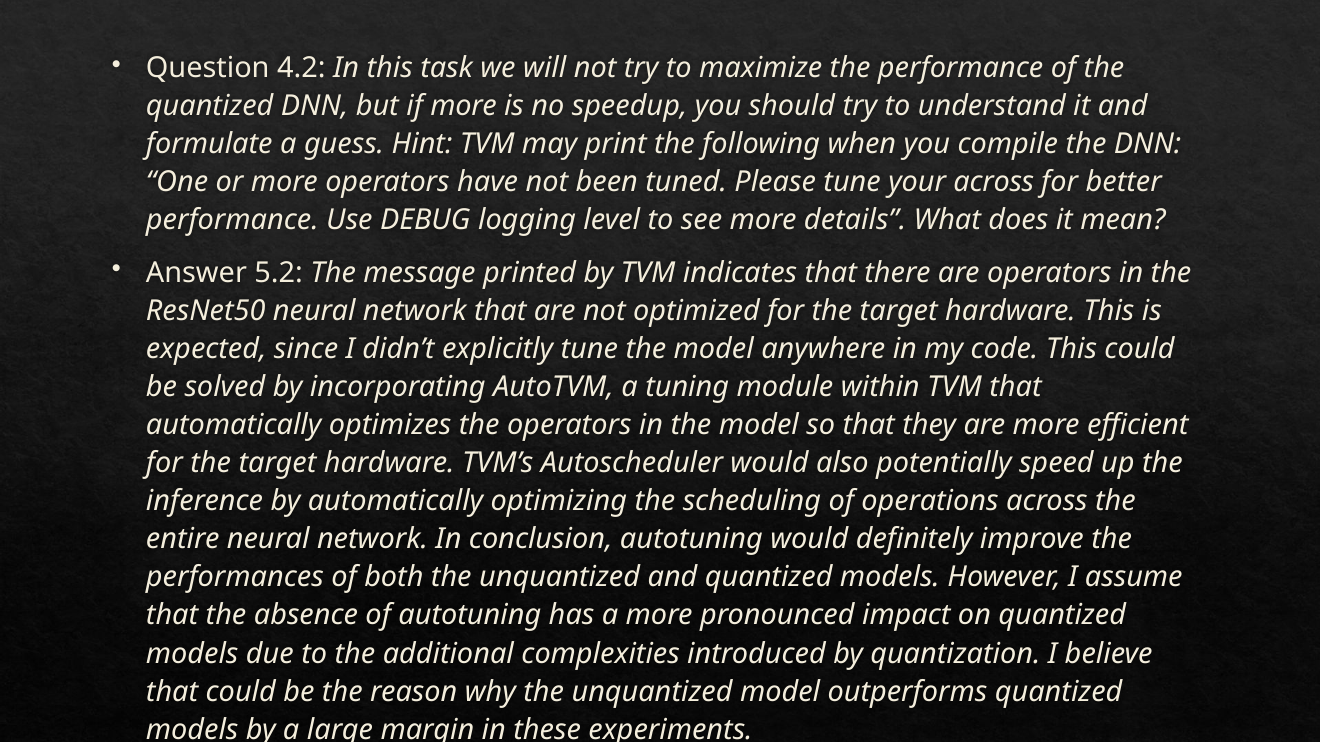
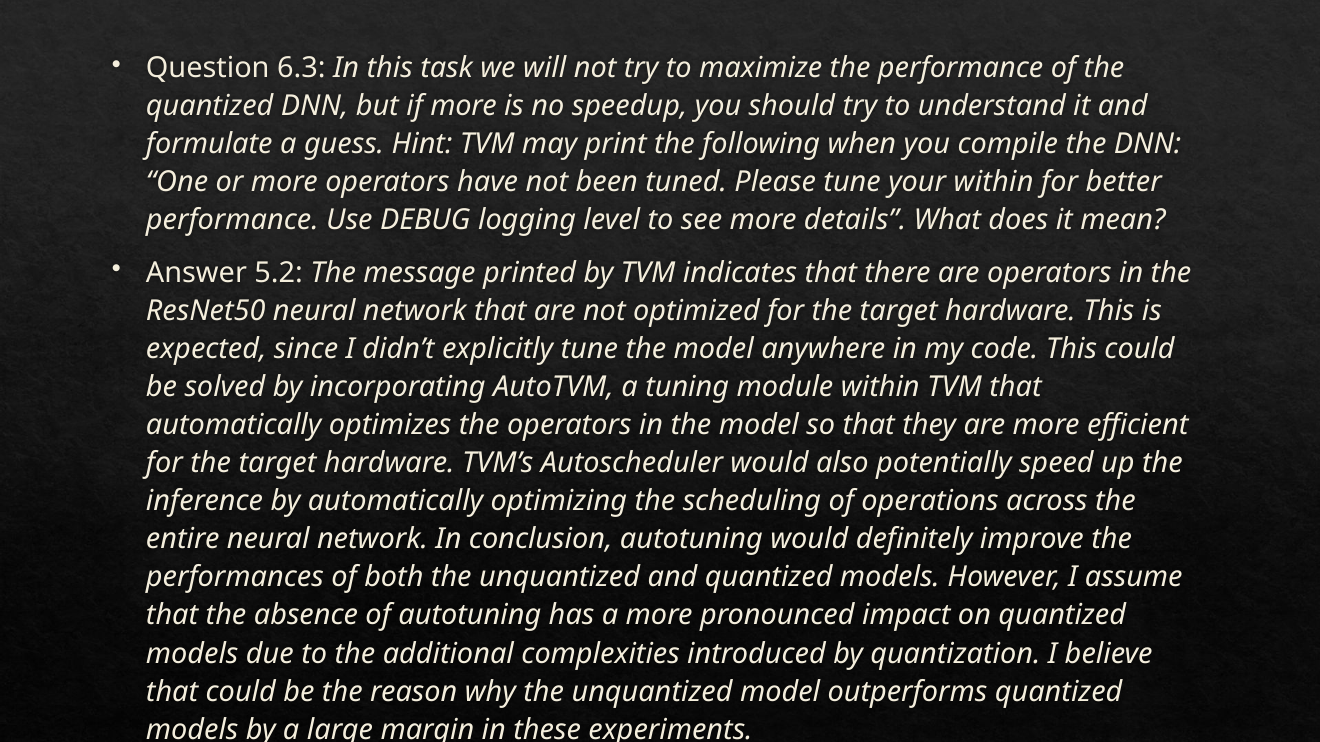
4.2: 4.2 -> 6.3 (301, 68)
your across: across -> within (994, 182)
